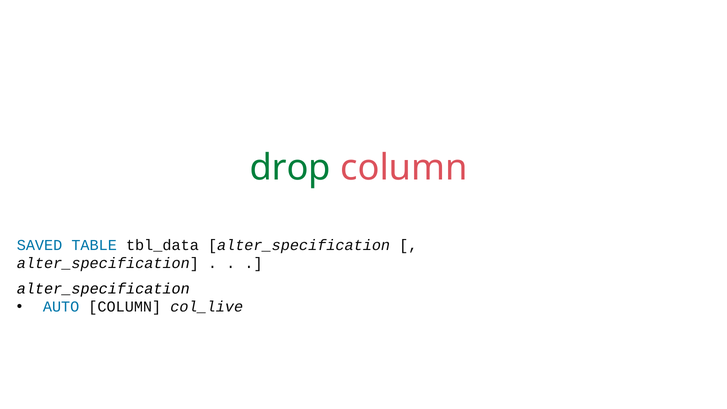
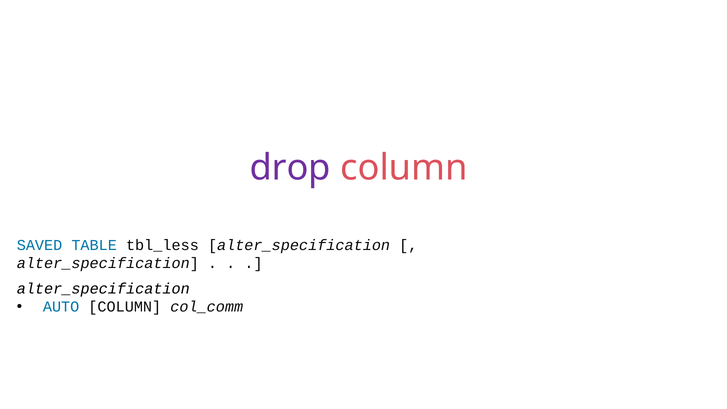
drop colour: green -> purple (290, 168)
tbl_data: tbl_data -> tbl_less (162, 245)
col_live: col_live -> col_comm (207, 307)
